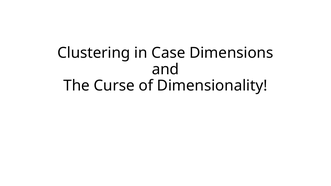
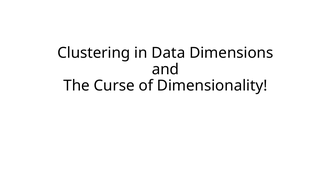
Case: Case -> Data (168, 53)
